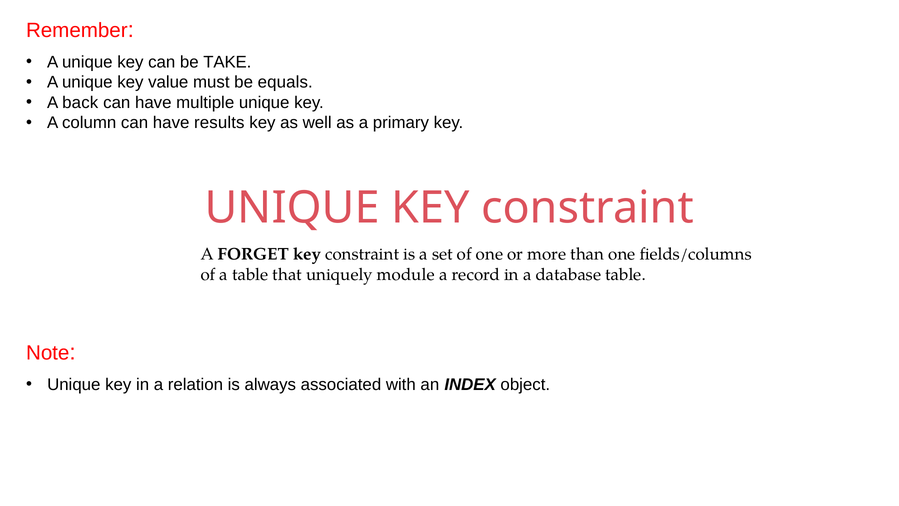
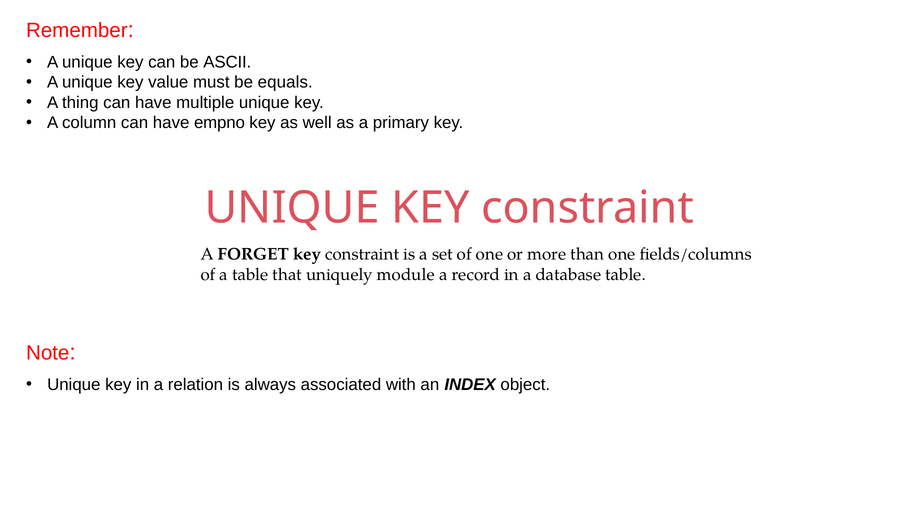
TAKE: TAKE -> ASCII (227, 62)
back: back -> thing (80, 103)
results: results -> empno (219, 123)
